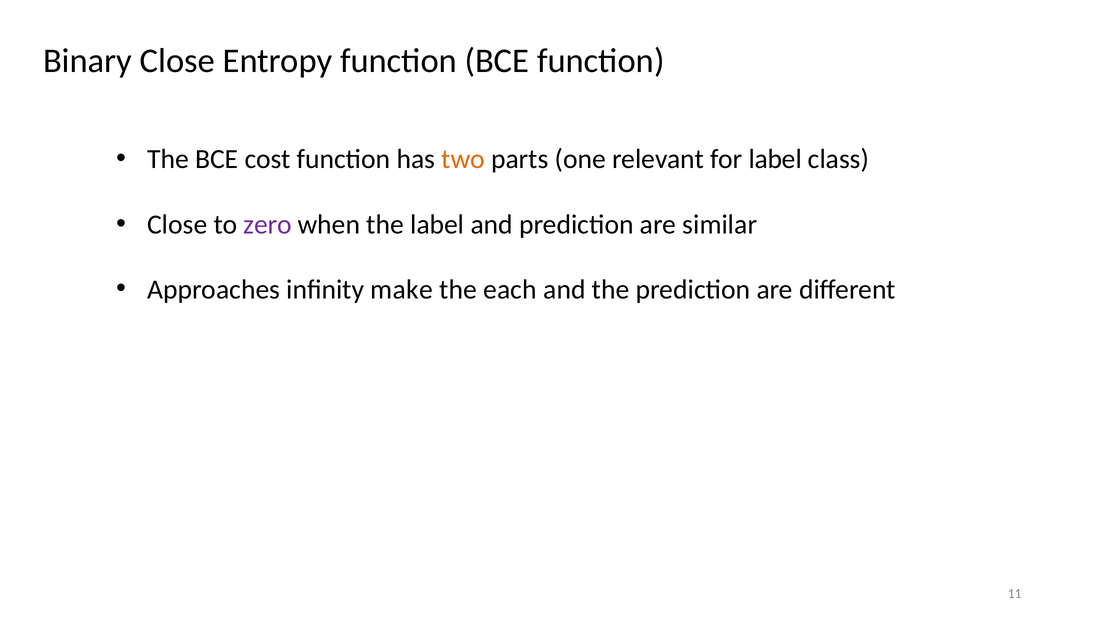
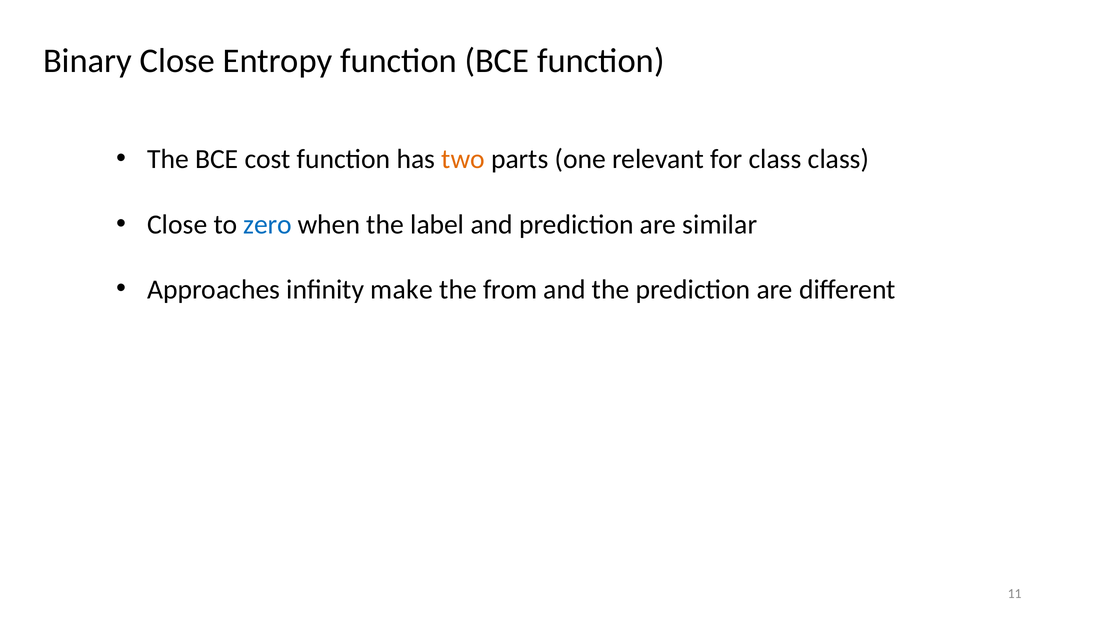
for label: label -> class (775, 159)
zero colour: purple -> blue (268, 225)
each: each -> from (510, 289)
